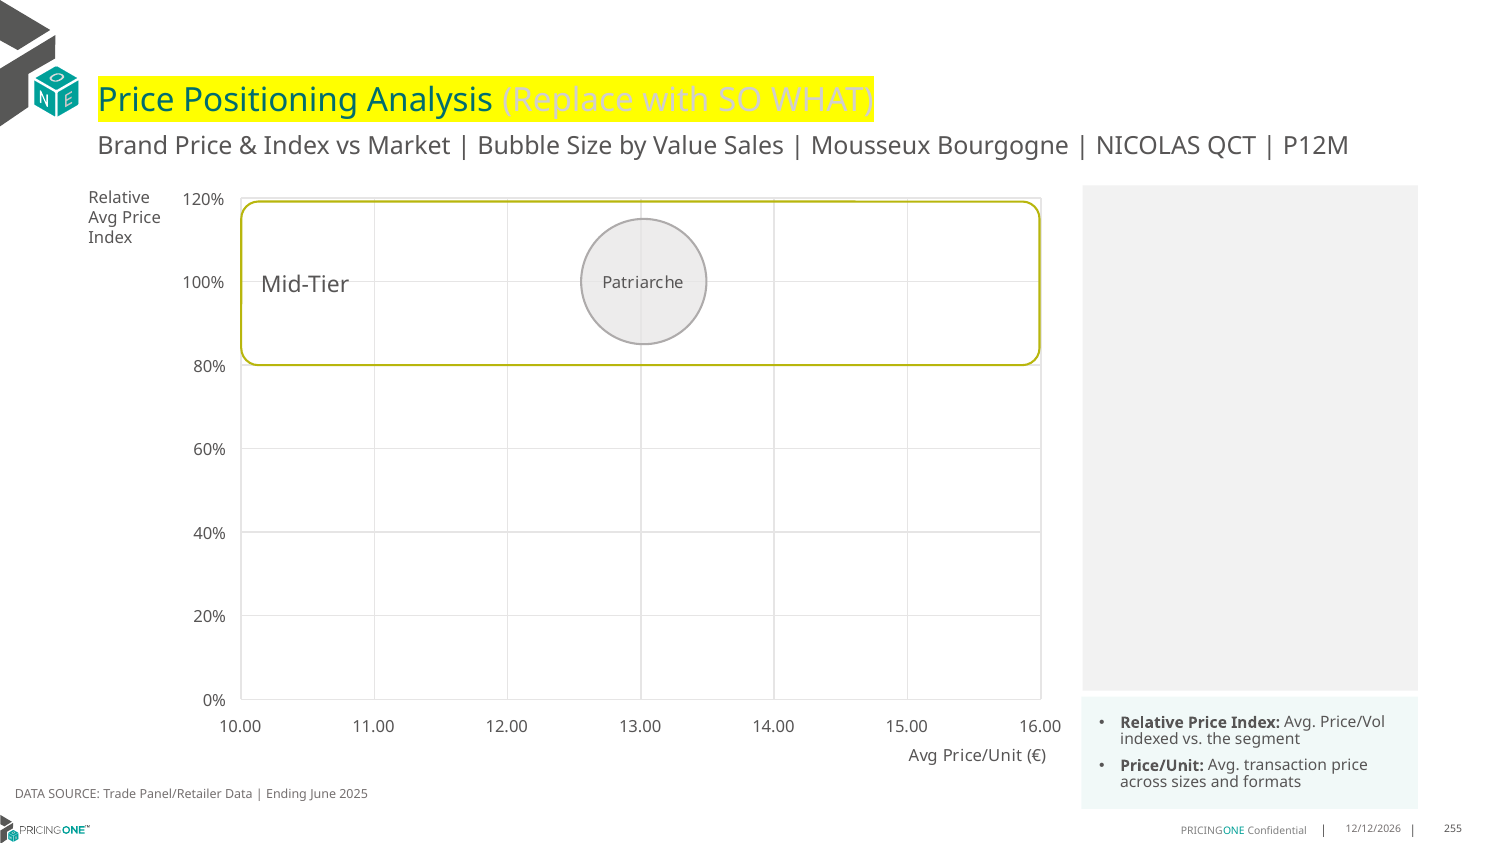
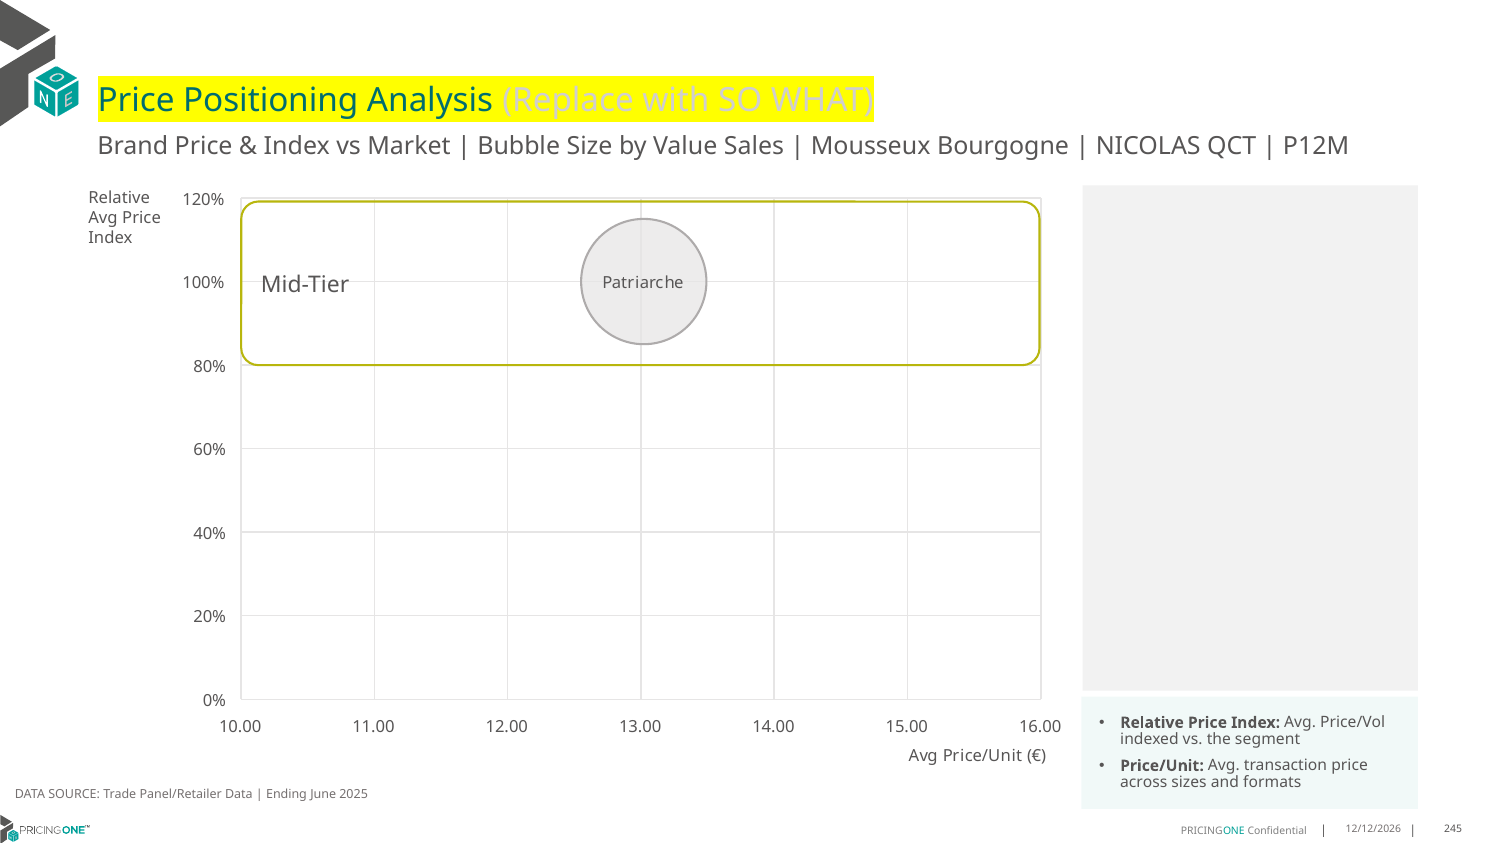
255: 255 -> 245 (1453, 829)
